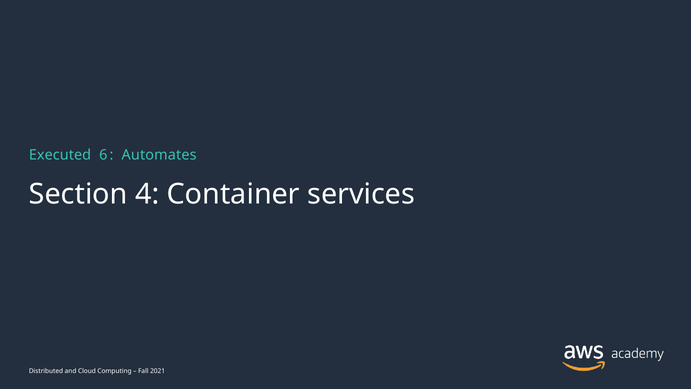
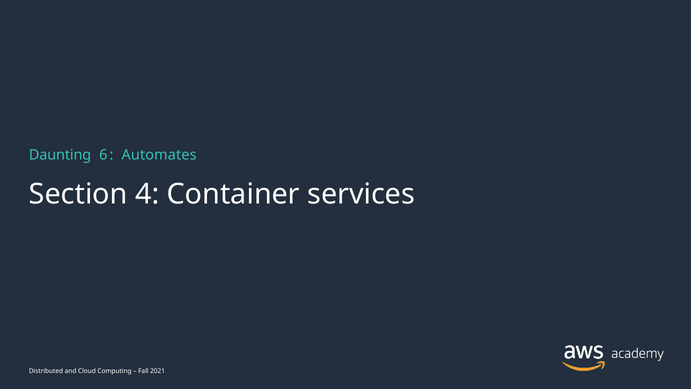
Executed: Executed -> Daunting (60, 155)
